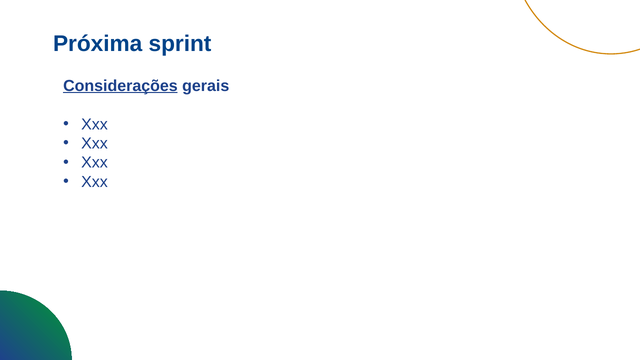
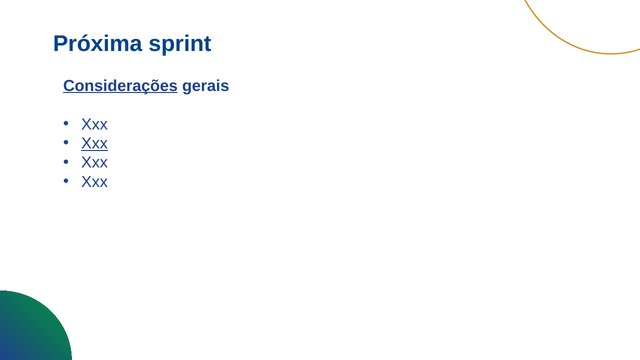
Xxx underline: none -> present (94, 143)
